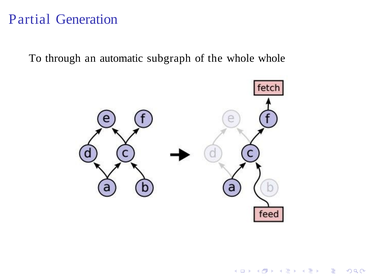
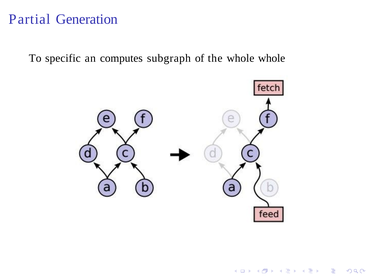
through: through -> specific (63, 58)
automatic: automatic -> computes (121, 58)
